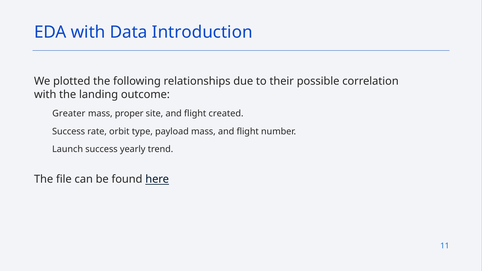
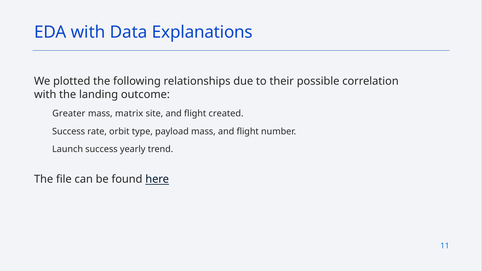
Introduction: Introduction -> Explanations (202, 32)
proper: proper -> matrix (129, 114)
